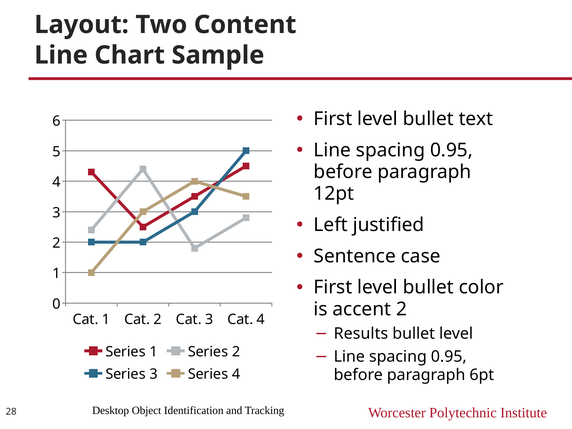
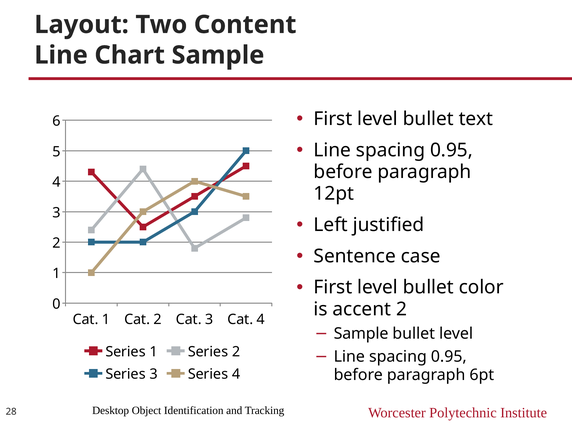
Results: Results -> Sample (361, 334)
